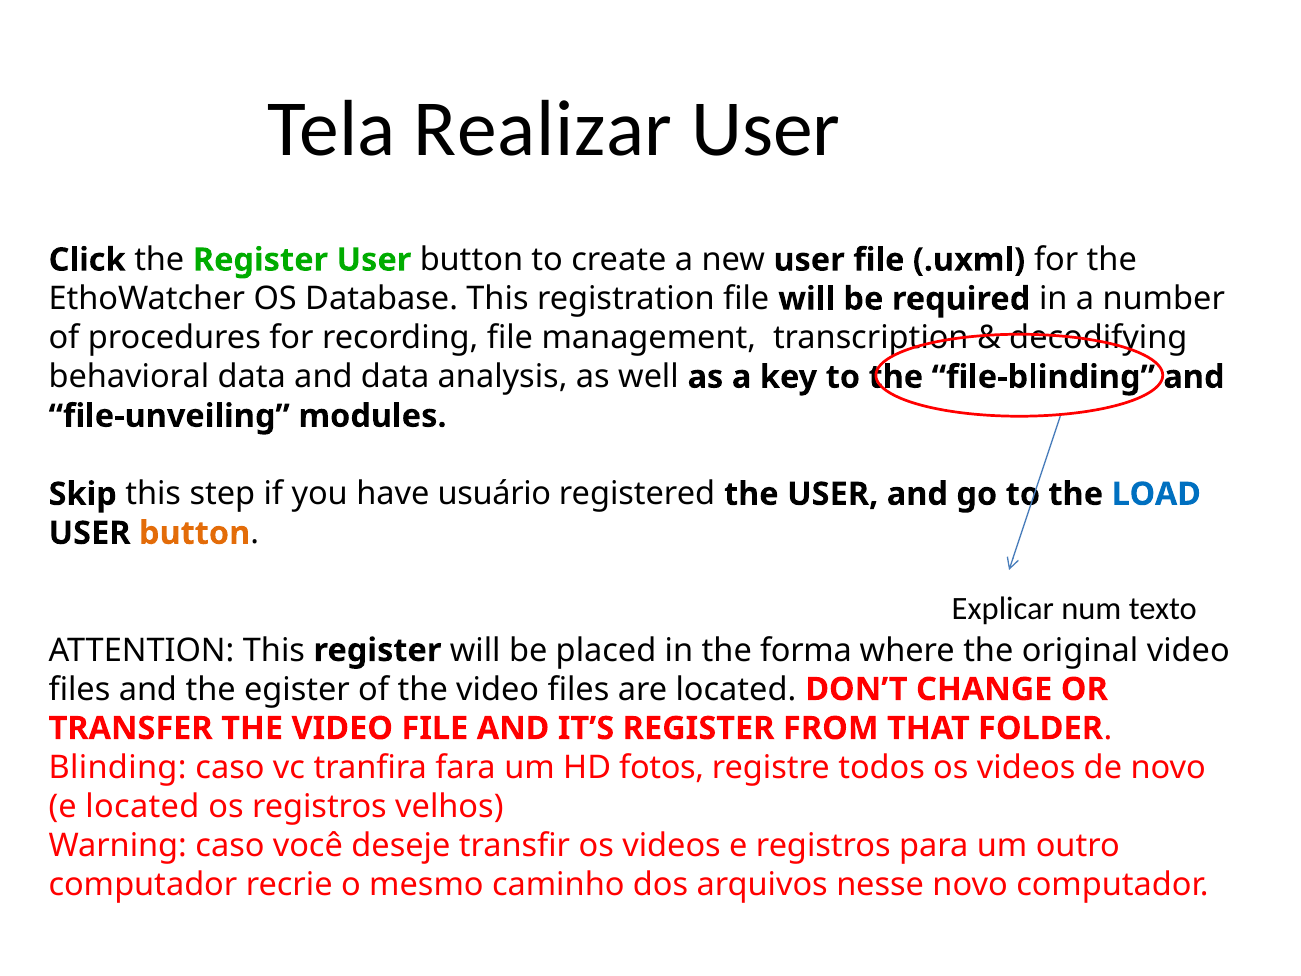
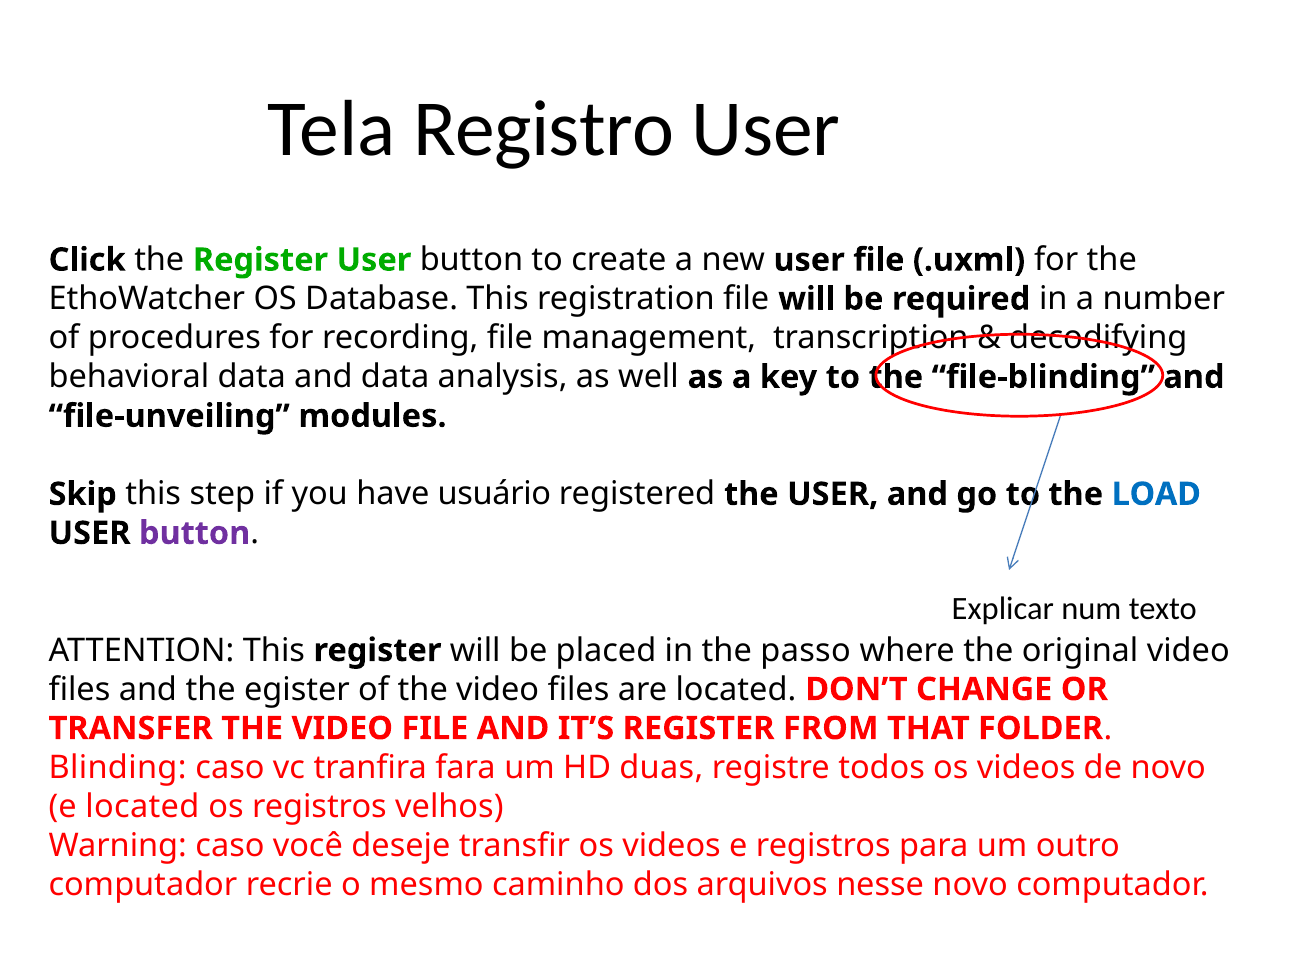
Realizar: Realizar -> Registro (544, 129)
button colour: orange -> purple (195, 533)
forma: forma -> passo (806, 650)
fotos: fotos -> duas (661, 767)
